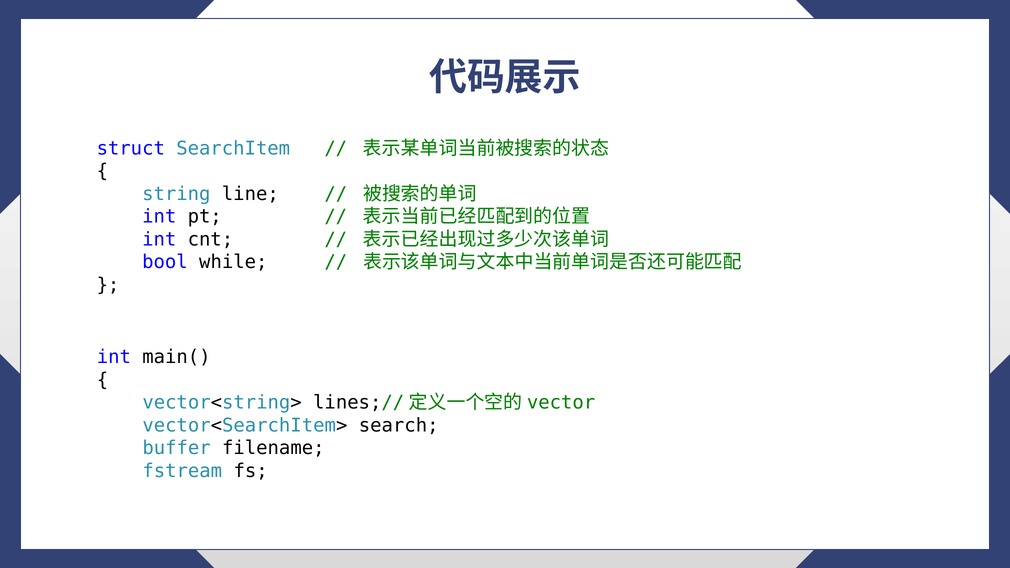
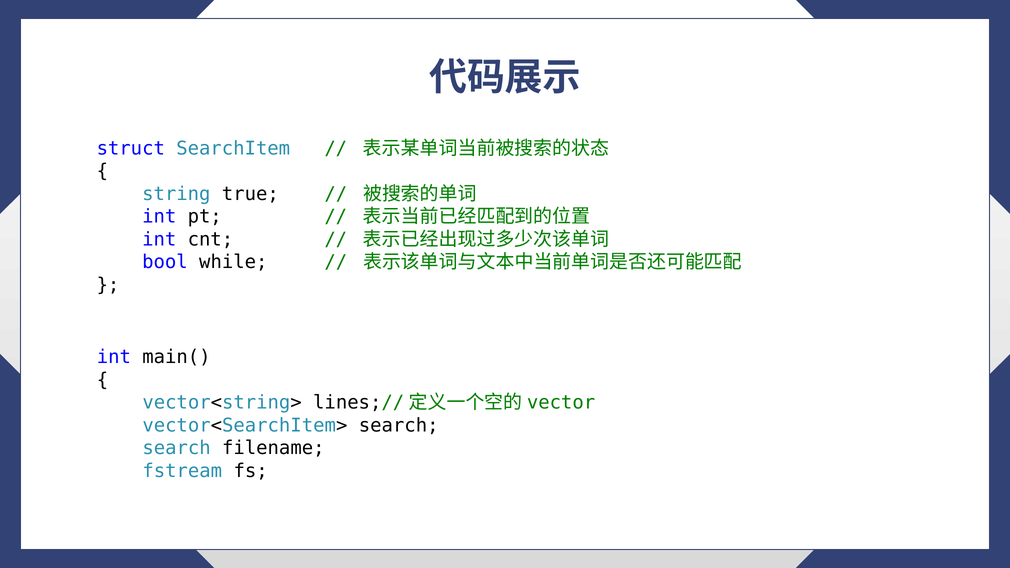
line: line -> true (250, 194)
buffer: buffer -> search (177, 448)
